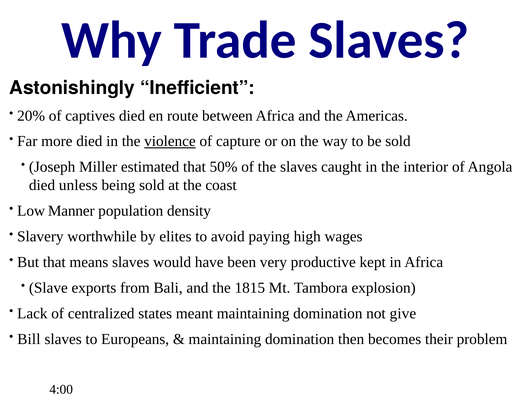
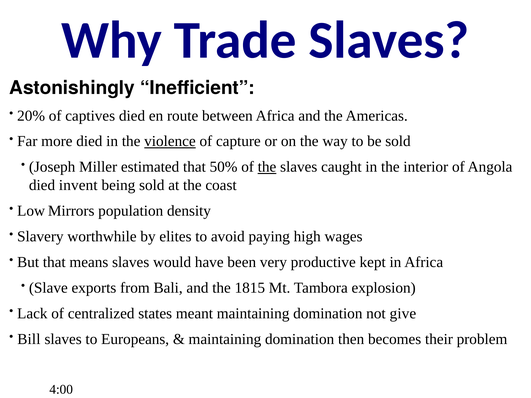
the underline: none -> present (267, 167)
unless: unless -> invent (78, 185)
Manner: Manner -> Mirrors (71, 211)
